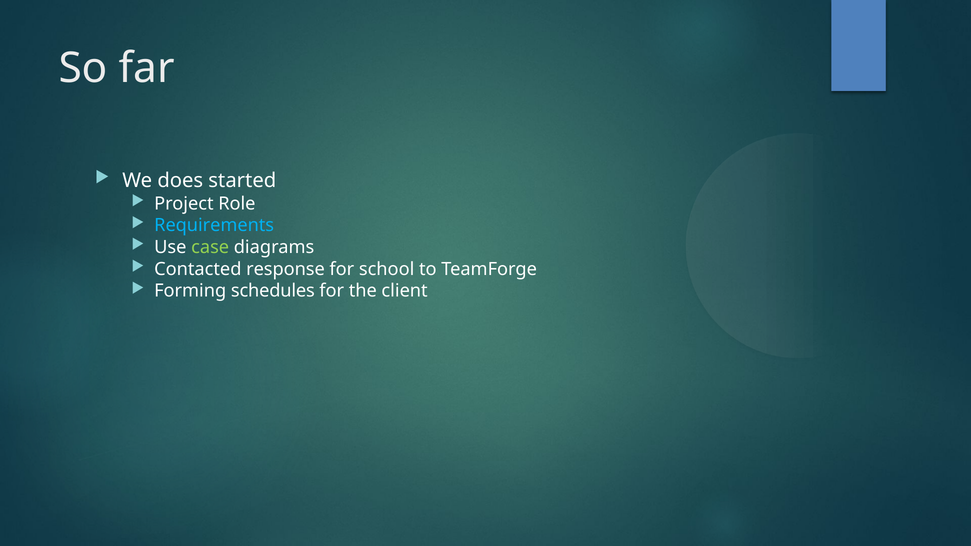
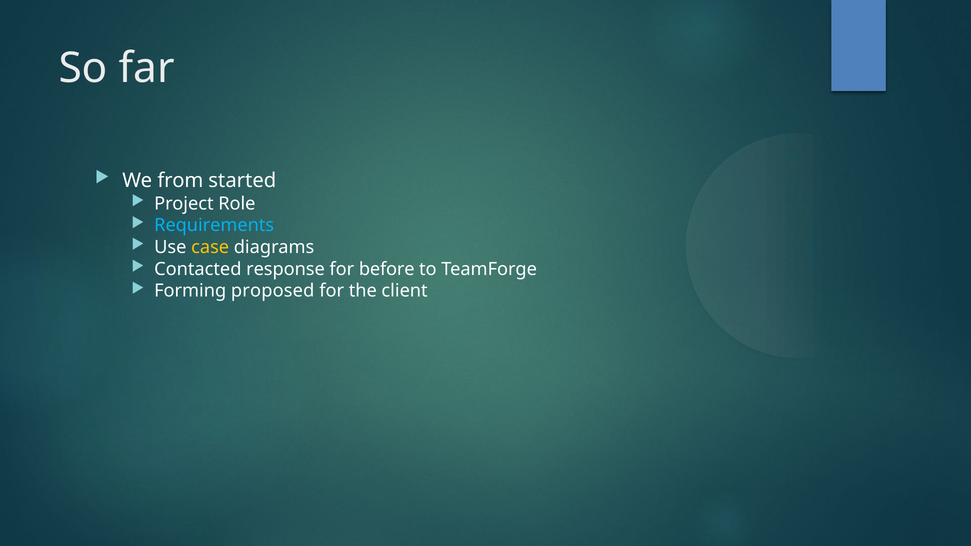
does: does -> from (180, 181)
case colour: light green -> yellow (210, 247)
school: school -> before (387, 269)
schedules: schedules -> proposed (273, 291)
